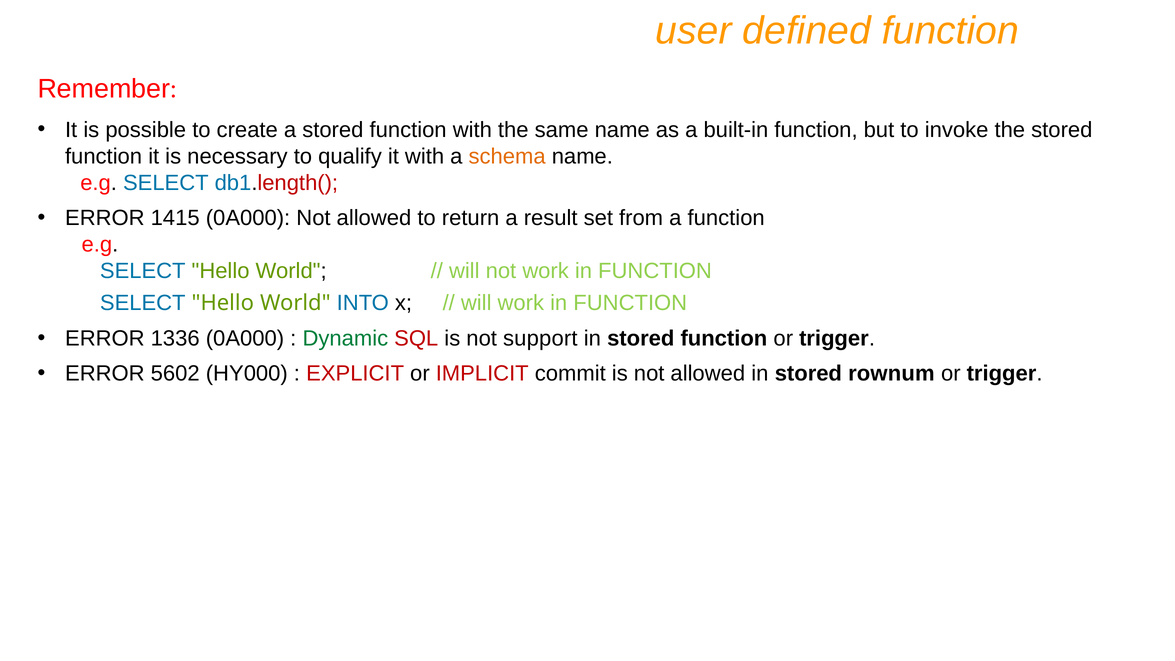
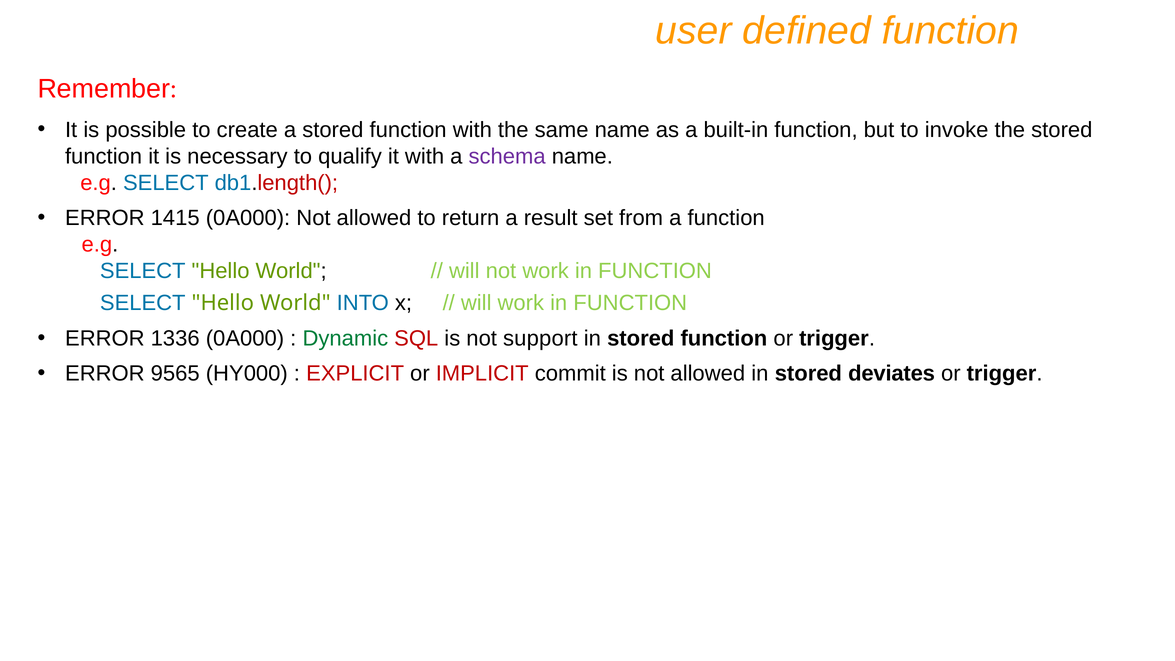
schema colour: orange -> purple (507, 156)
5602: 5602 -> 9565 (175, 374)
rownum: rownum -> deviates (892, 374)
